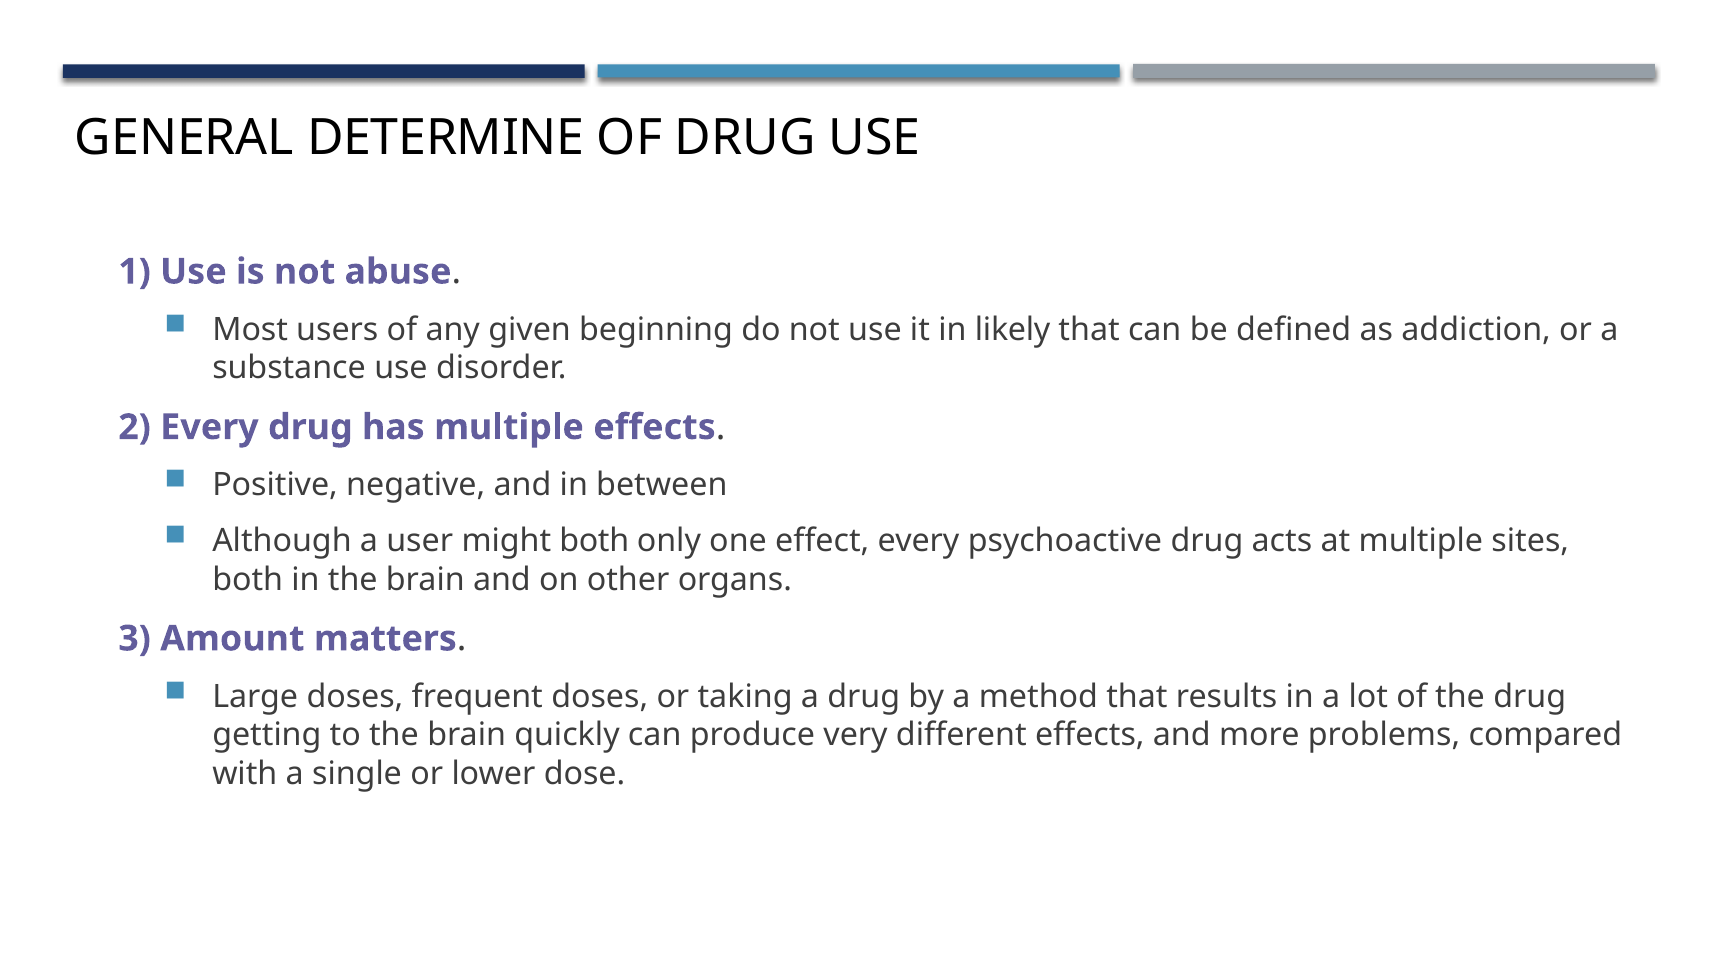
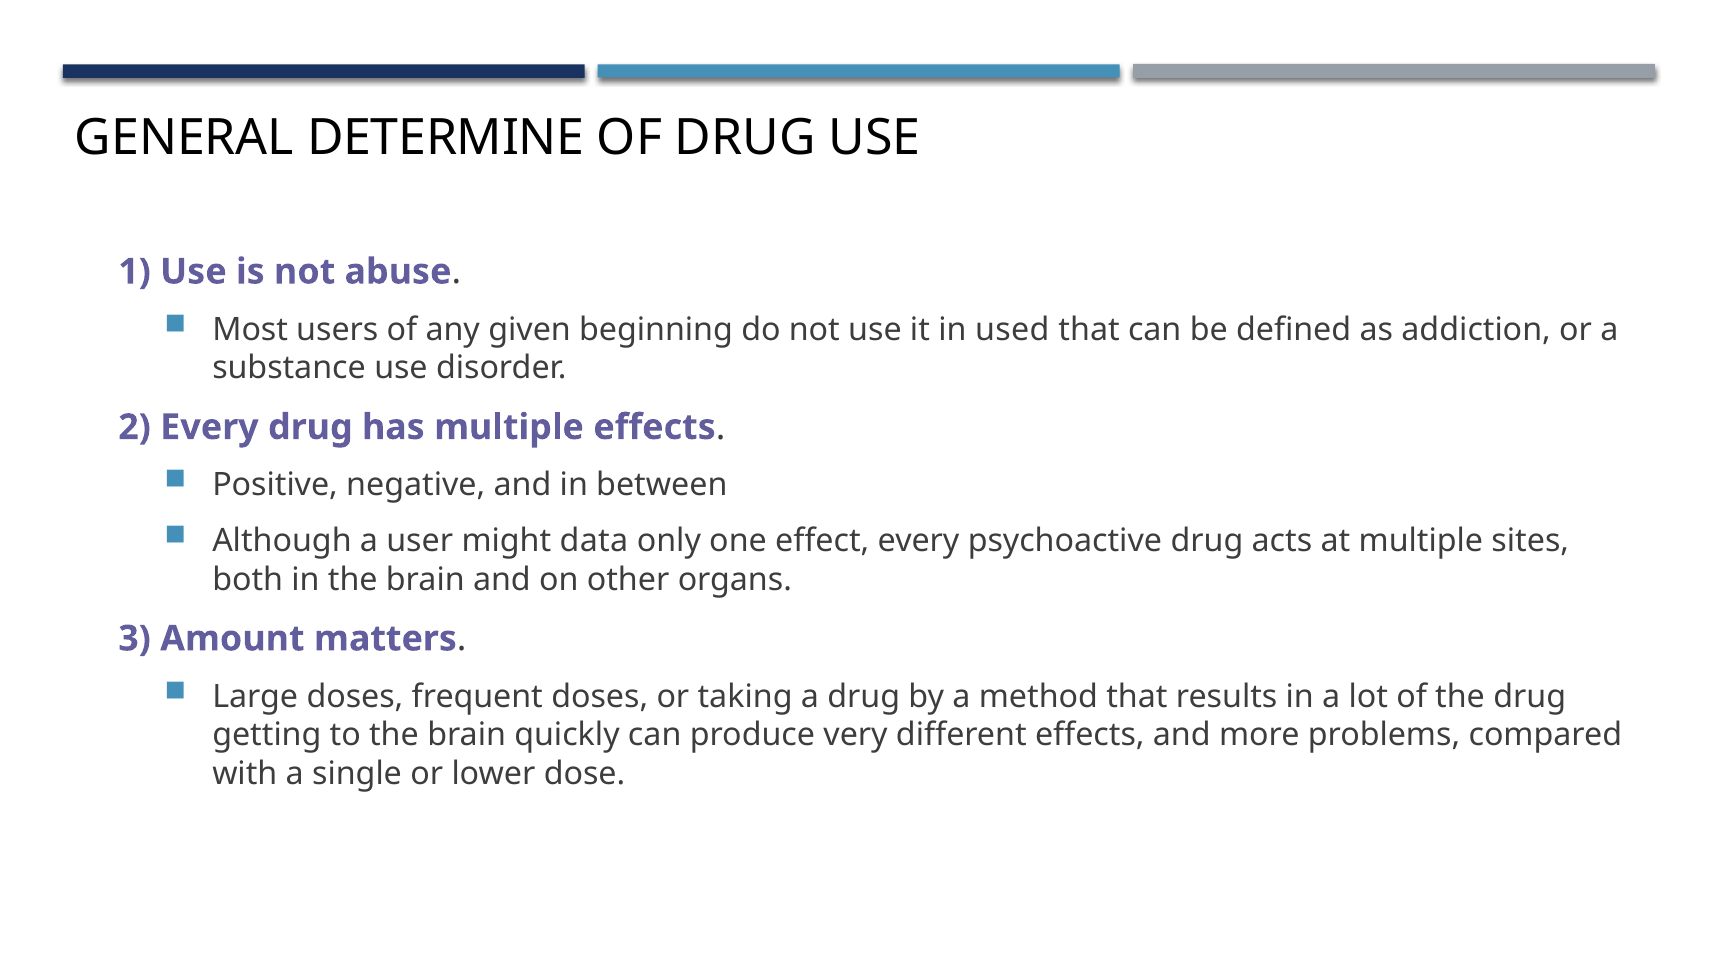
likely: likely -> used (1012, 329)
might both: both -> data (594, 541)
